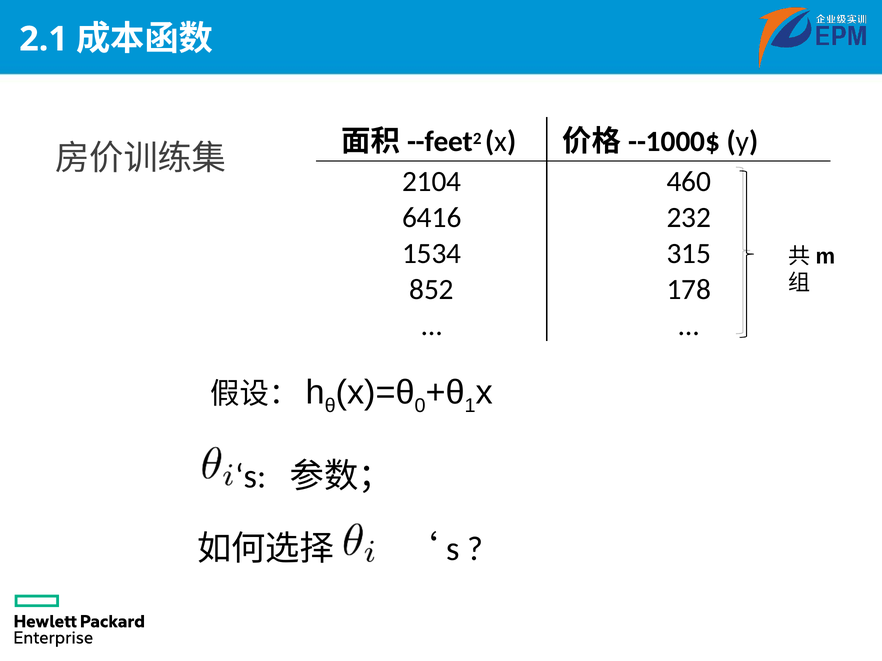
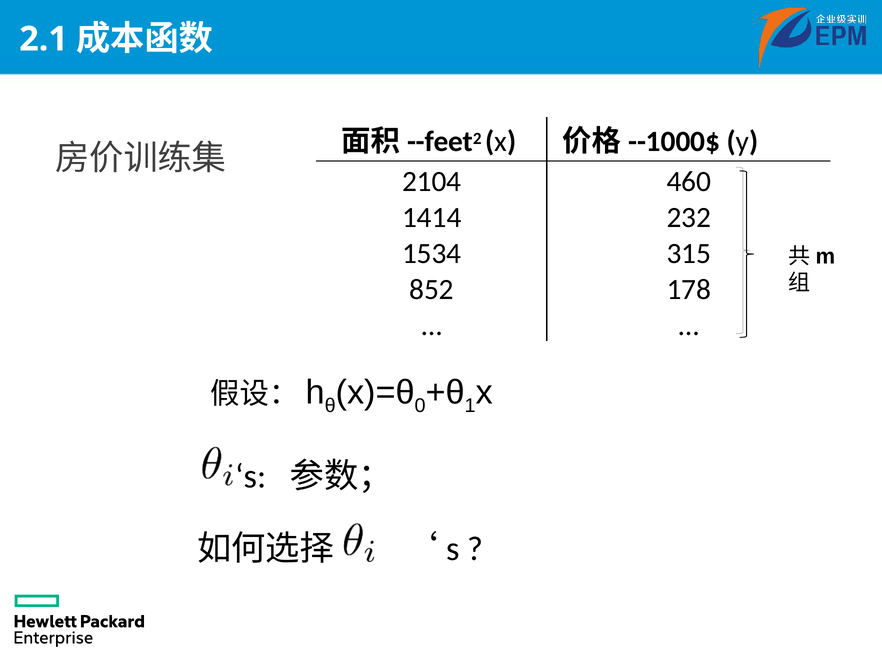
6416: 6416 -> 1414 (432, 218)
